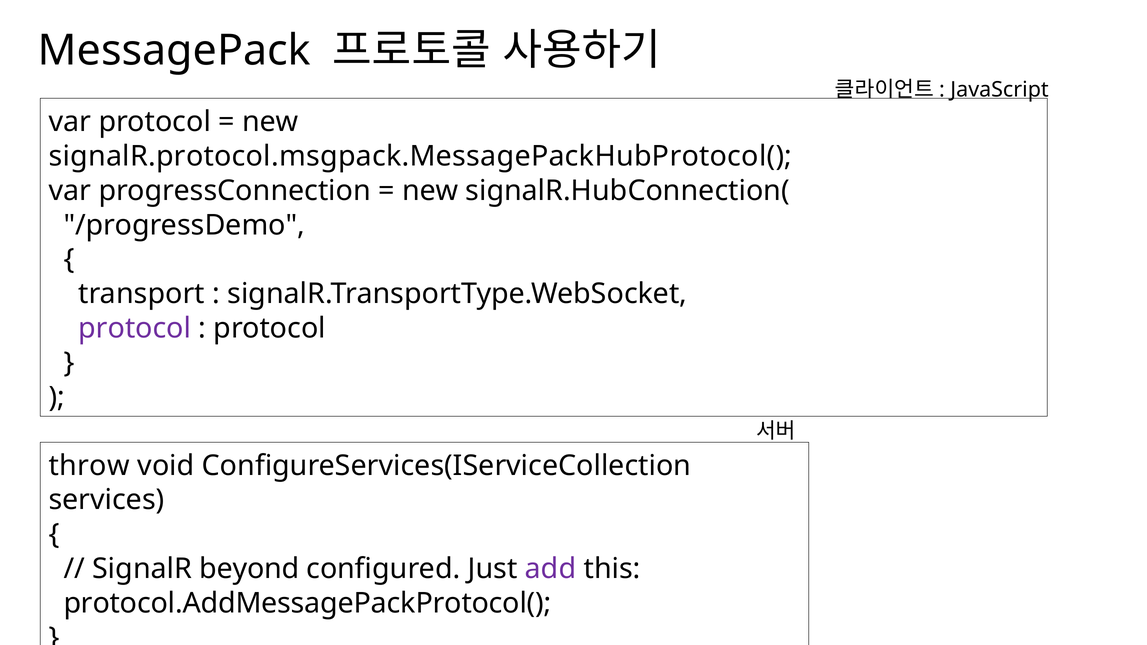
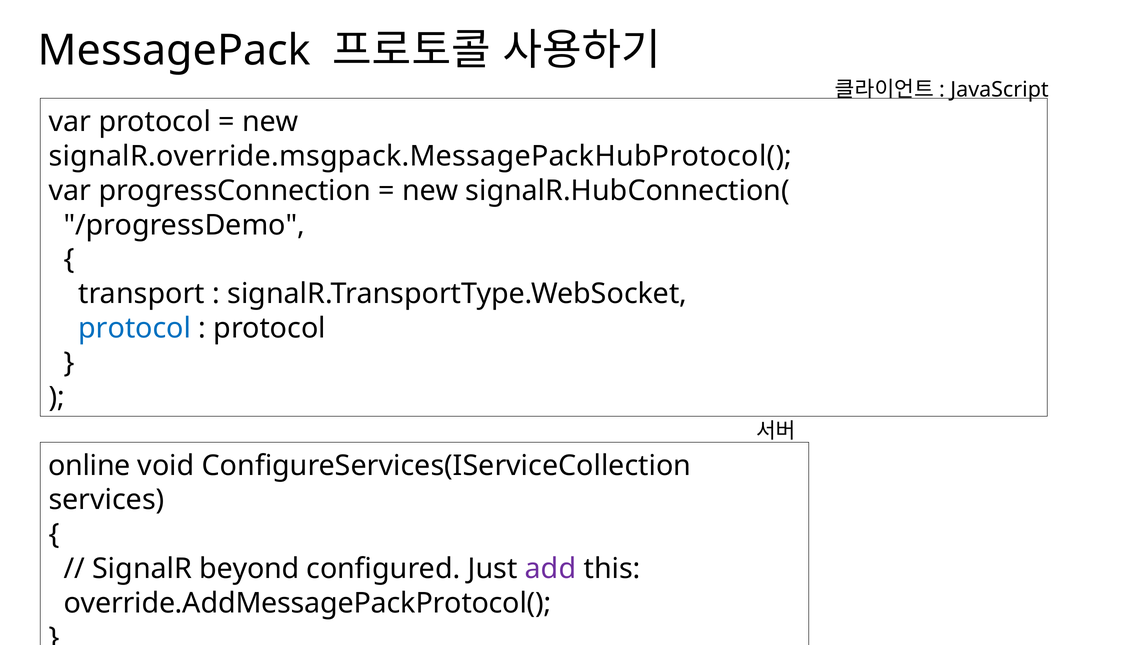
signalR.protocol.msgpack.MessagePackHubProtocol(: signalR.protocol.msgpack.MessagePackHubProtocol( -> signalR.override.msgpack.MessagePackHubProtocol( (420, 156)
protocol colour: purple -> blue (135, 328)
throw: throw -> online (89, 466)
protocol.AddMessagePackProtocol(: protocol.AddMessagePackProtocol( -> override.AddMessagePackProtocol( (307, 603)
